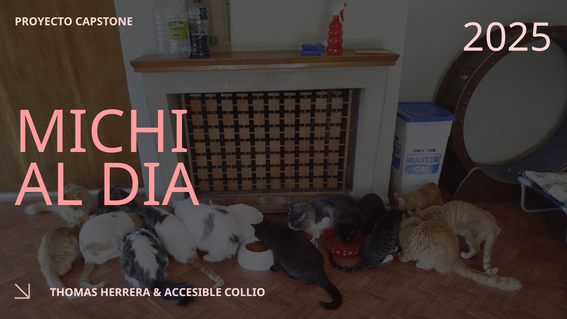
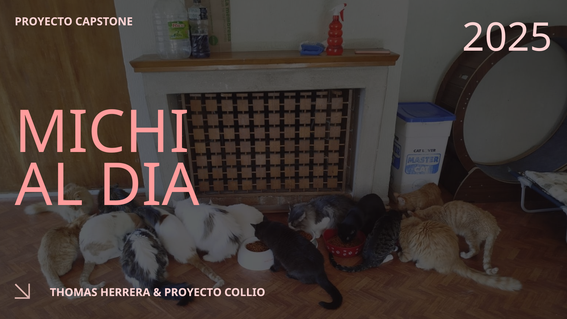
ACCESIBLE: ACCESIBLE -> PROYECTO (193, 292)
